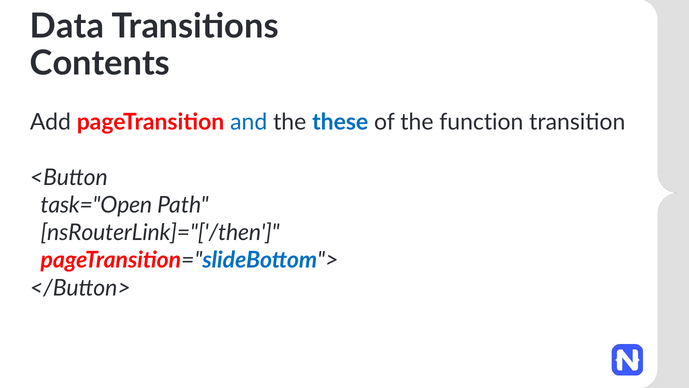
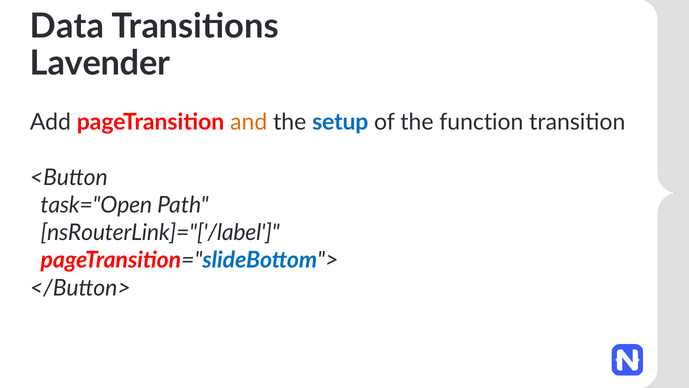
Contents: Contents -> Lavender (100, 63)
and colour: blue -> orange (249, 122)
these: these -> setup (340, 122)
nsRouterLink]="['/then: nsRouterLink]="['/then -> nsRouterLink]="['/label (160, 233)
